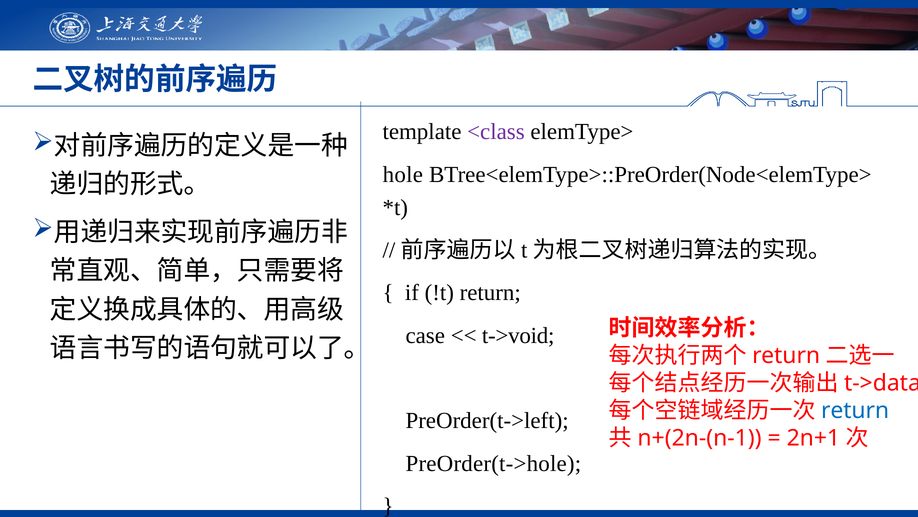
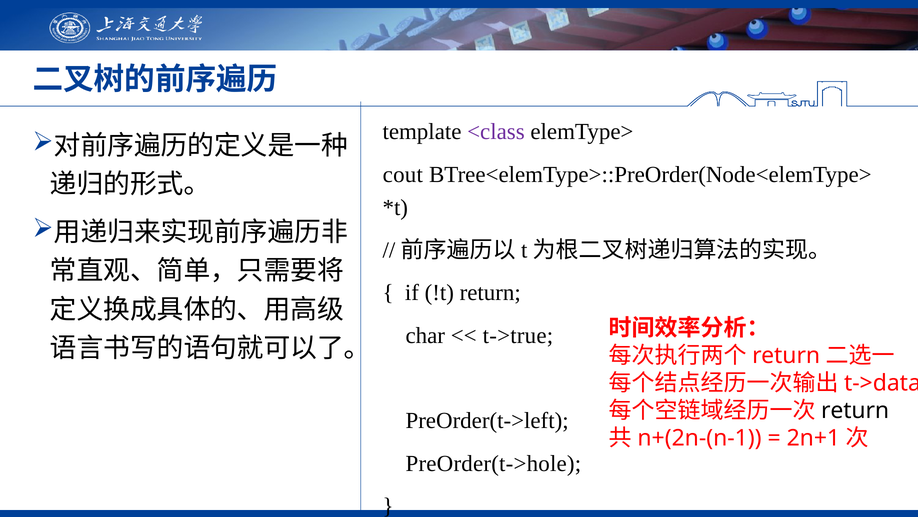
hole: hole -> cout (403, 174)
case: case -> char (425, 335)
t->void: t->void -> t->true (518, 335)
return colour: blue -> black (855, 410)
